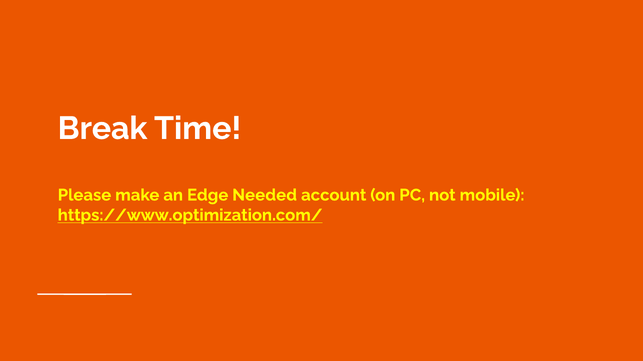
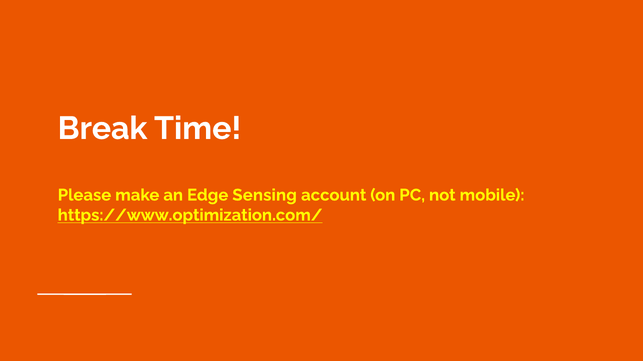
Needed: Needed -> Sensing (265, 195)
